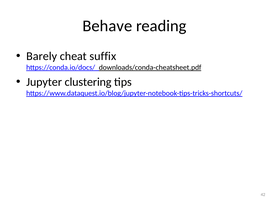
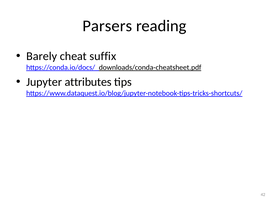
Behave: Behave -> Parsers (107, 26)
clustering: clustering -> attributes (88, 82)
